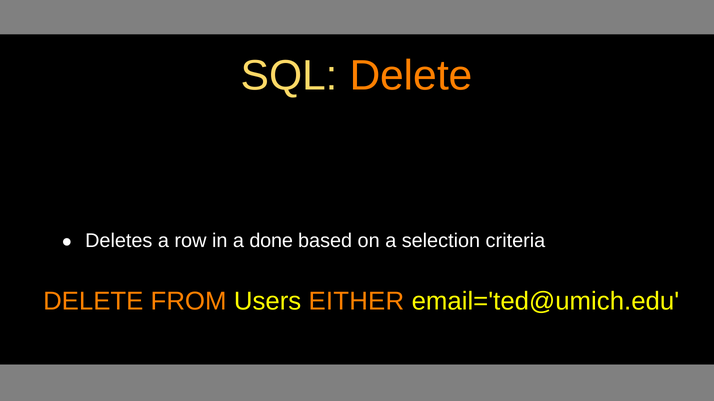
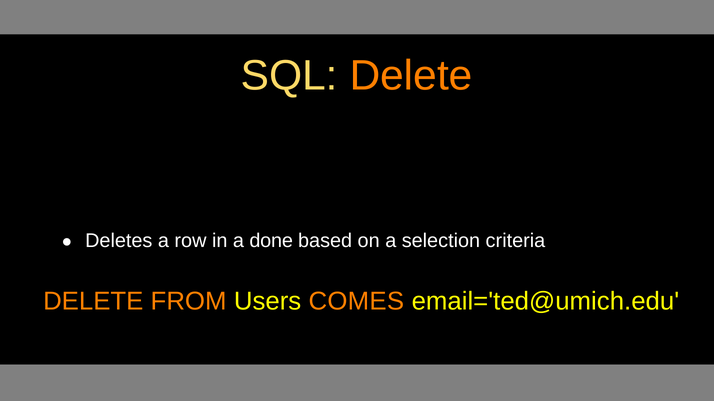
EITHER: EITHER -> COMES (356, 302)
